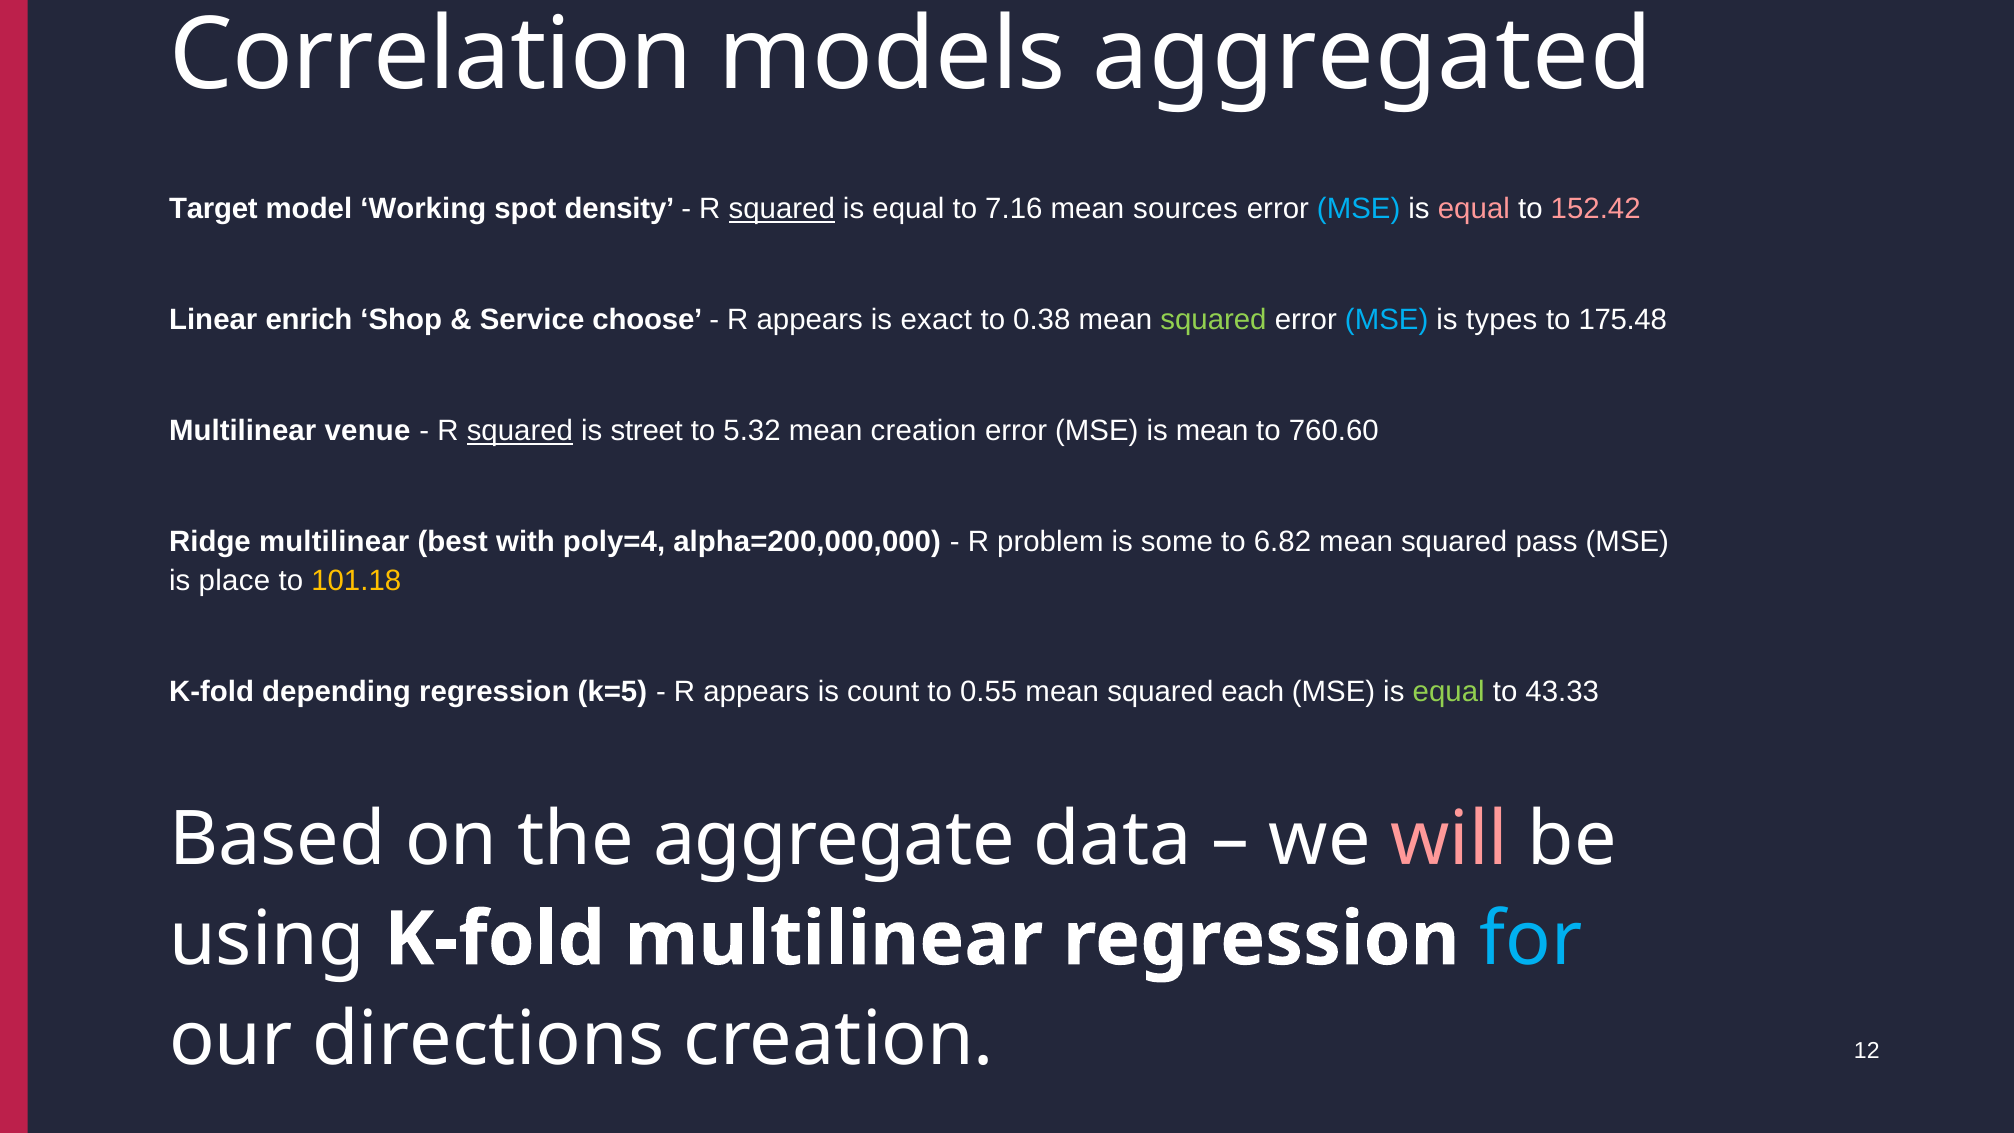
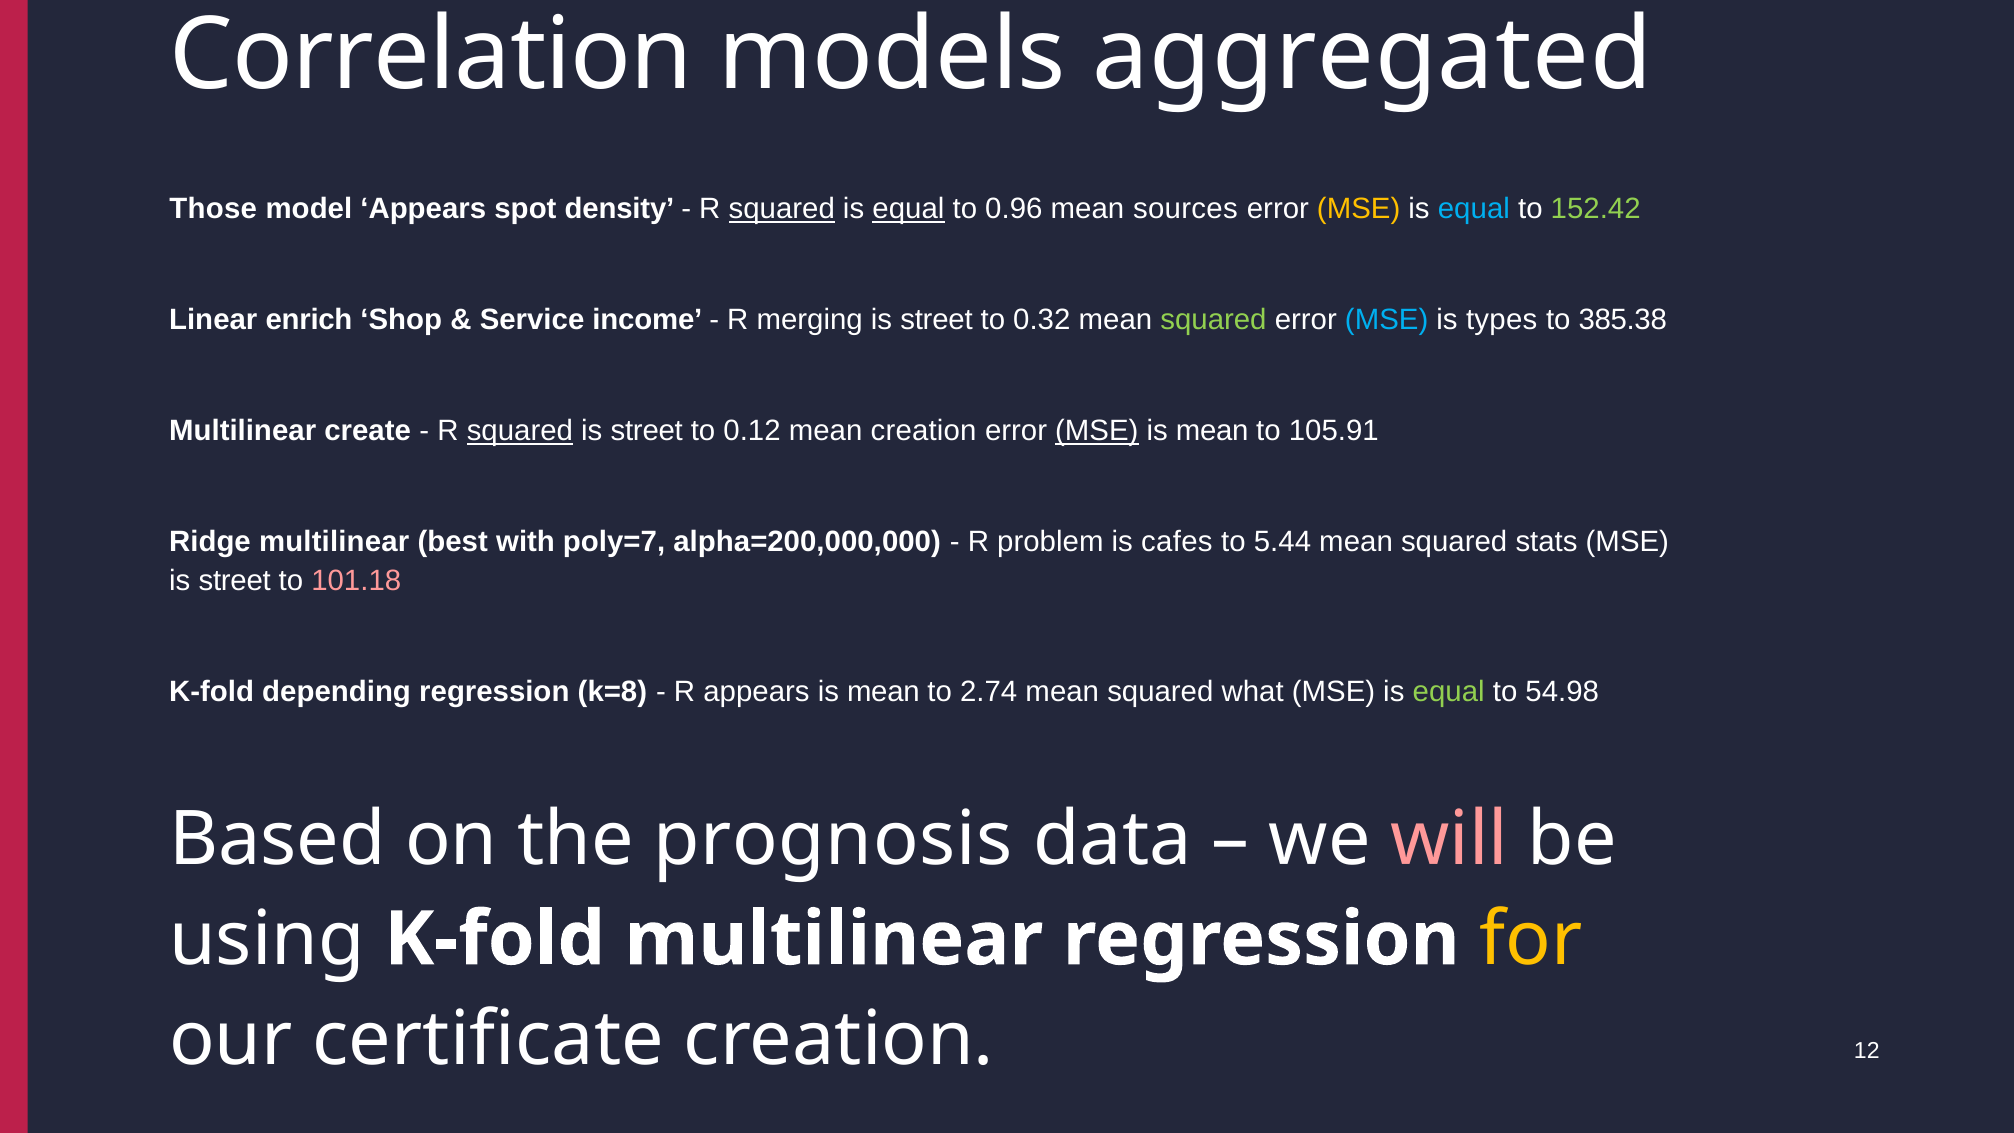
Target: Target -> Those (213, 209)
model Working: Working -> Appears (423, 209)
equal underline: none -> present (908, 209)
7.16: 7.16 -> 0.96 (1014, 209)
MSE colour: light blue -> yellow (1359, 209)
equal colour: pink -> light blue (1474, 209)
152.42 colour: pink -> light green (1596, 209)
choose: choose -> income (647, 320)
appears: appears -> merging (810, 320)
exact: exact -> street (936, 320)
0.38: 0.38 -> 0.32 (1042, 320)
175.48: 175.48 -> 385.38 (1623, 320)
venue: venue -> create (368, 431)
5.32: 5.32 -> 0.12 (752, 431)
MSE underline: none -> present (1097, 431)
760.60: 760.60 -> 105.91 (1334, 431)
poly=4: poly=4 -> poly=7 (614, 542)
some: some -> cafes (1177, 542)
6.82: 6.82 -> 5.44 (1282, 542)
pass: pass -> stats (1547, 542)
place: place -> street (235, 581)
101.18 colour: yellow -> pink (356, 581)
k=5: k=5 -> k=8 (612, 692)
count: count -> mean (883, 692)
0.55: 0.55 -> 2.74 (989, 692)
each: each -> what (1253, 692)
43.33: 43.33 -> 54.98 (1562, 692)
aggregate: aggregate -> prognosis (833, 840)
for colour: light blue -> yellow (1531, 939)
directions: directions -> certificate (488, 1039)
